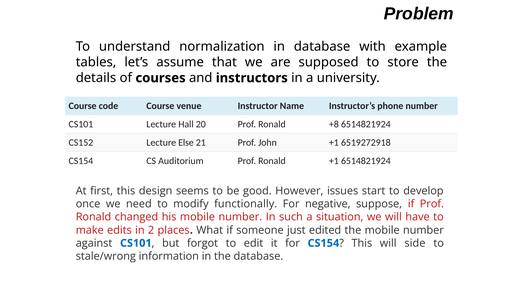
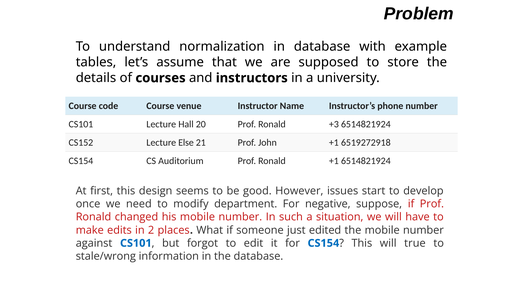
+8: +8 -> +3 (334, 124)
functionally: functionally -> department (246, 204)
side: side -> true (415, 243)
